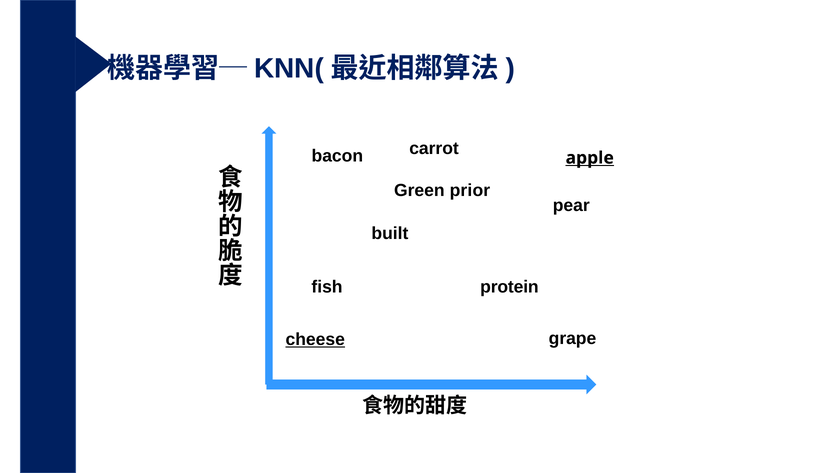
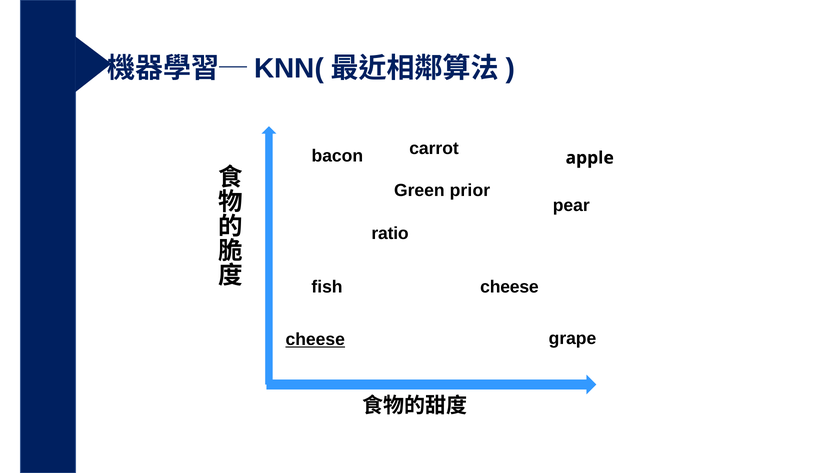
apple underline: present -> none (590, 158)
built: built -> ratio (390, 233)
protein: protein -> cheese (509, 287)
